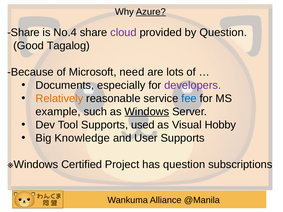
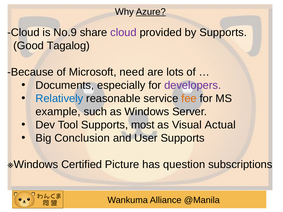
Share: Share -> Cloud (23, 32)
No.4: No.4 -> No.9 (65, 32)
by Question: Question -> Supports (223, 32)
Relatively colour: orange -> blue (59, 99)
fee colour: blue -> orange (189, 99)
Windows underline: present -> none (147, 112)
used: used -> most (143, 125)
Hobby: Hobby -> Actual (220, 125)
Knowledge: Knowledge -> Conclusion (82, 138)
Project: Project -> Picture (122, 165)
